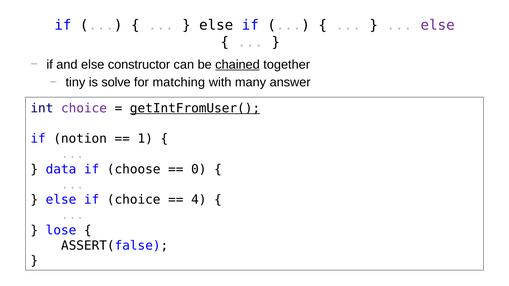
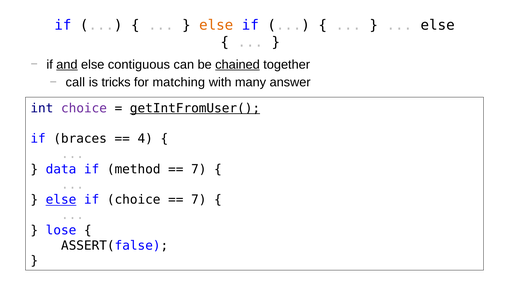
else colour: black -> orange (216, 25)
else colour: purple -> black (438, 25)
and underline: none -> present (67, 65)
constructor: constructor -> contiguous (139, 65)
tiny: tiny -> call (75, 83)
solve: solve -> tricks (116, 83)
notion: notion -> braces (80, 139)
1: 1 -> 4 (145, 139)
choose: choose -> method (134, 169)
0: 0 -> 7 (199, 169)
else underline: none -> present (61, 200)
4: 4 -> 7 (199, 200)
